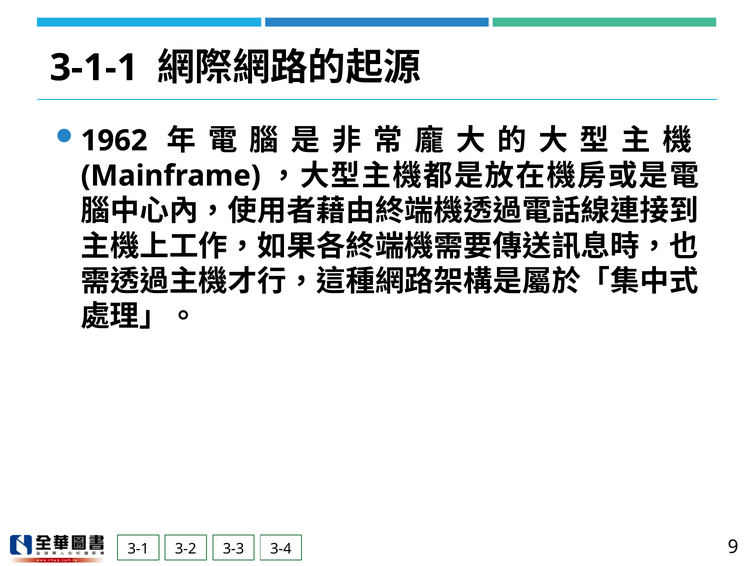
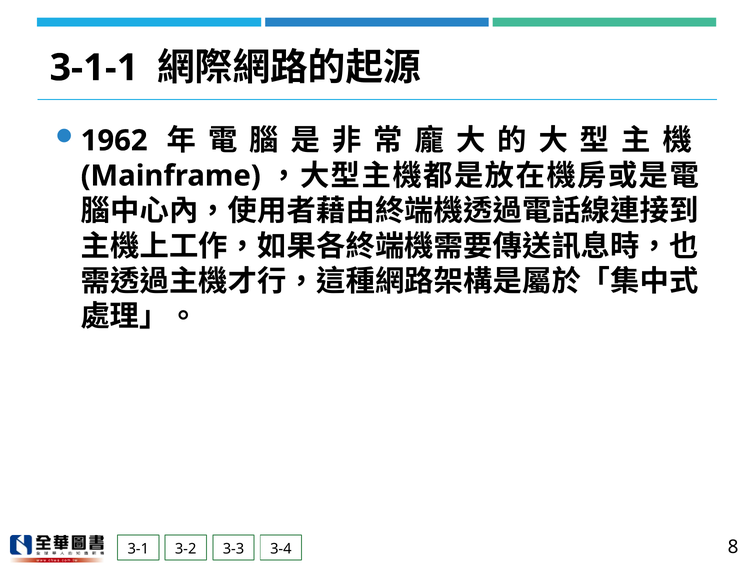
9: 9 -> 8 (733, 547)
